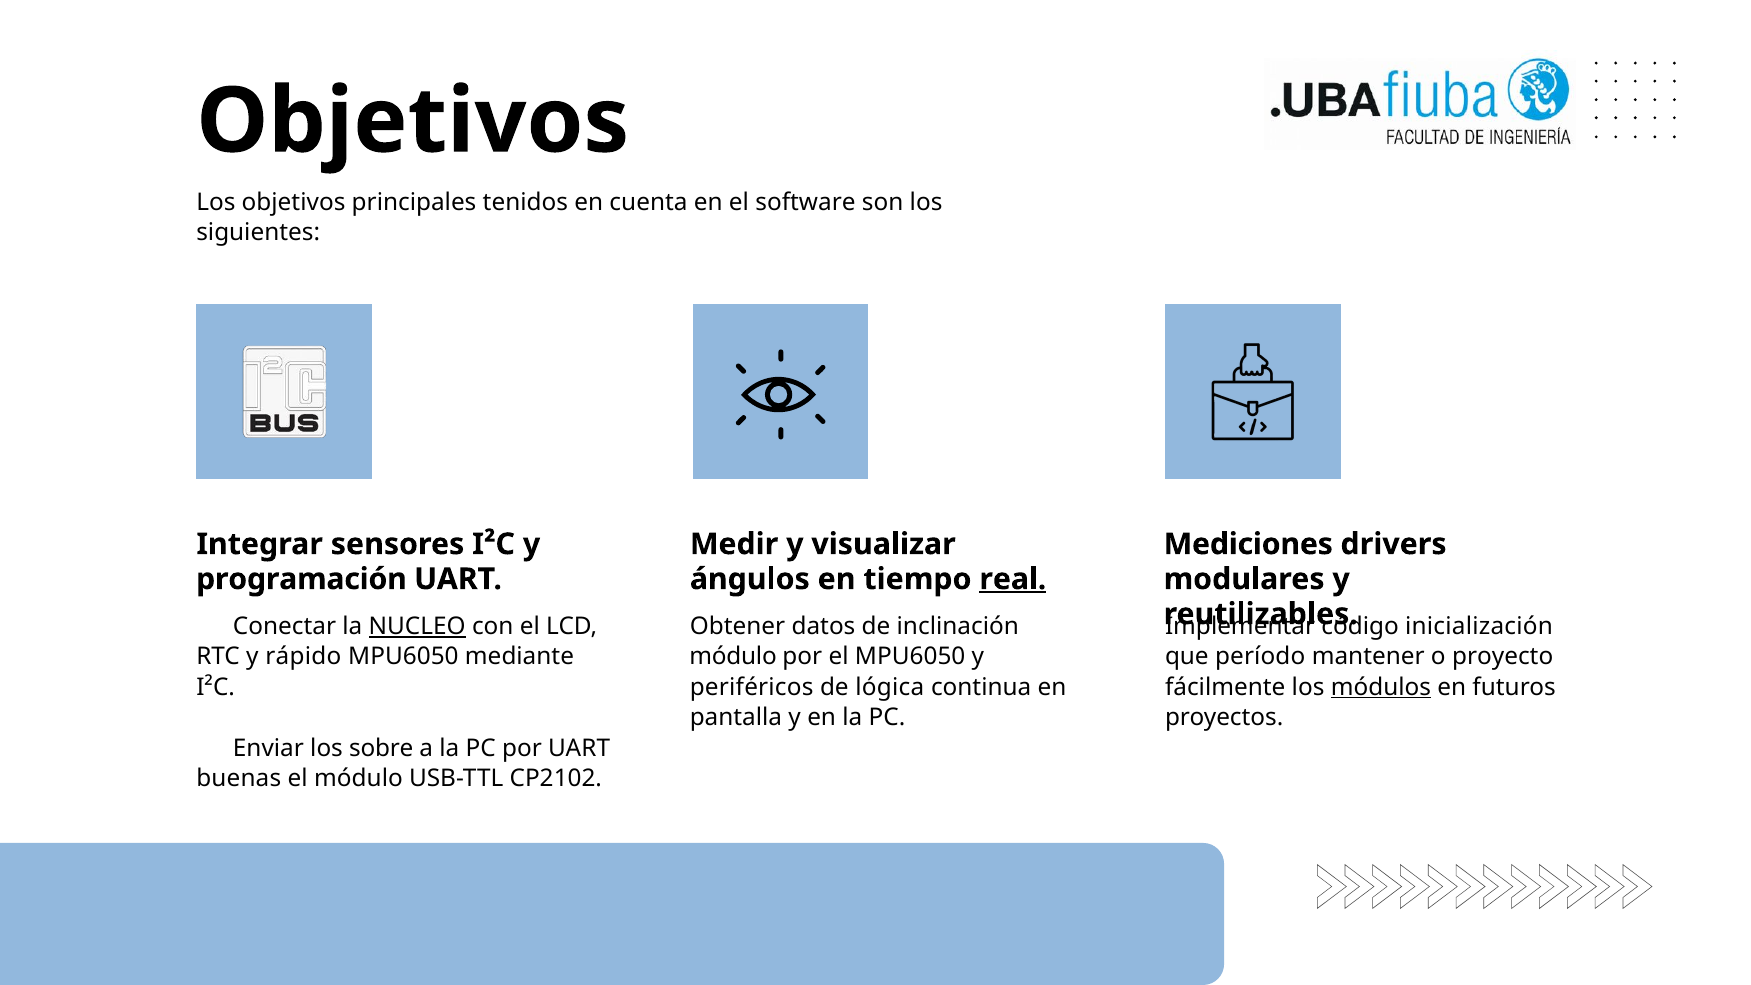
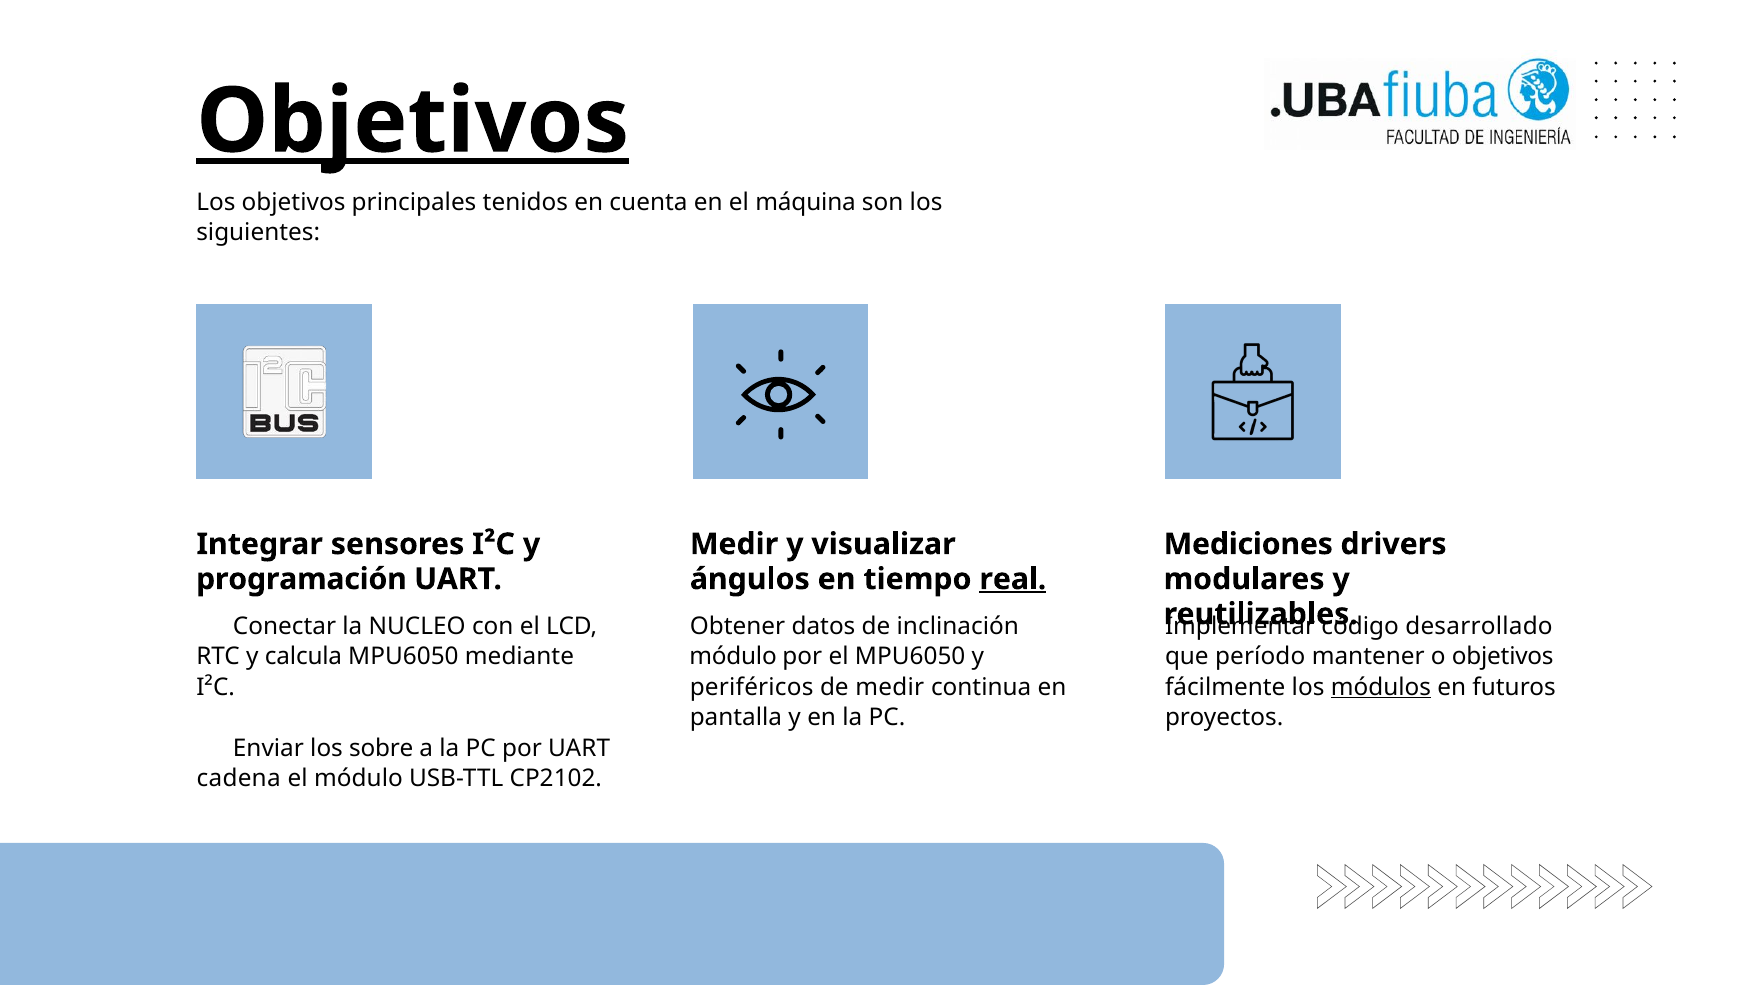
Objetivos underline: none -> present (413, 122)
software: software -> máquina (806, 202)
NUCLEO underline: present -> none (417, 626)
inicialización: inicialización -> desarrollado (1479, 626)
rápido: rápido -> calcula (304, 657)
o proyecto: proyecto -> objetivos (1503, 657)
de lógica: lógica -> medir (890, 687)
buenas: buenas -> cadena (239, 778)
